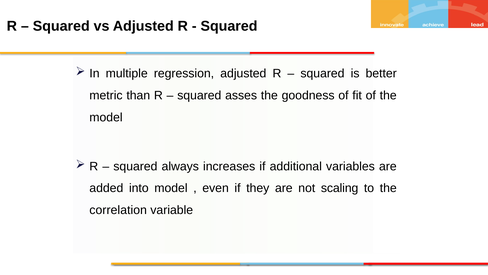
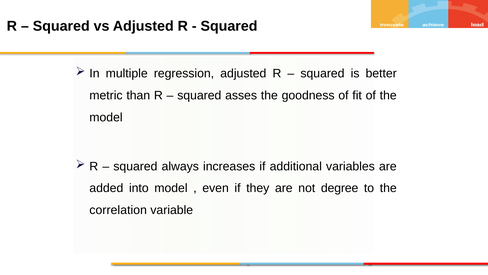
scaling: scaling -> degree (340, 188)
